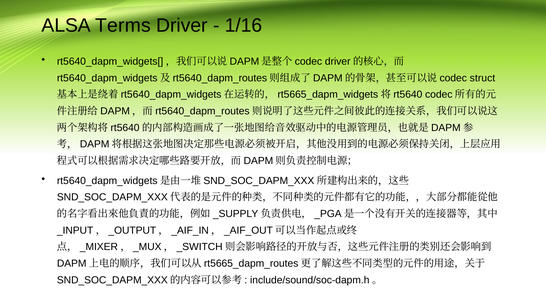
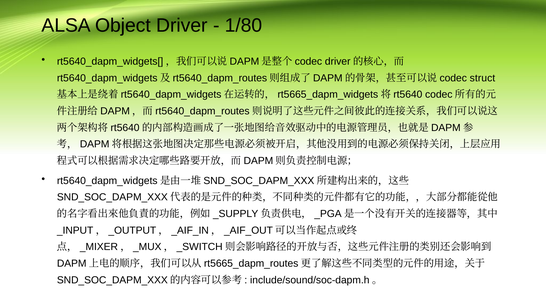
Terms: Terms -> Object (123, 25)
1/16: 1/16 -> 1/80 (244, 25)
